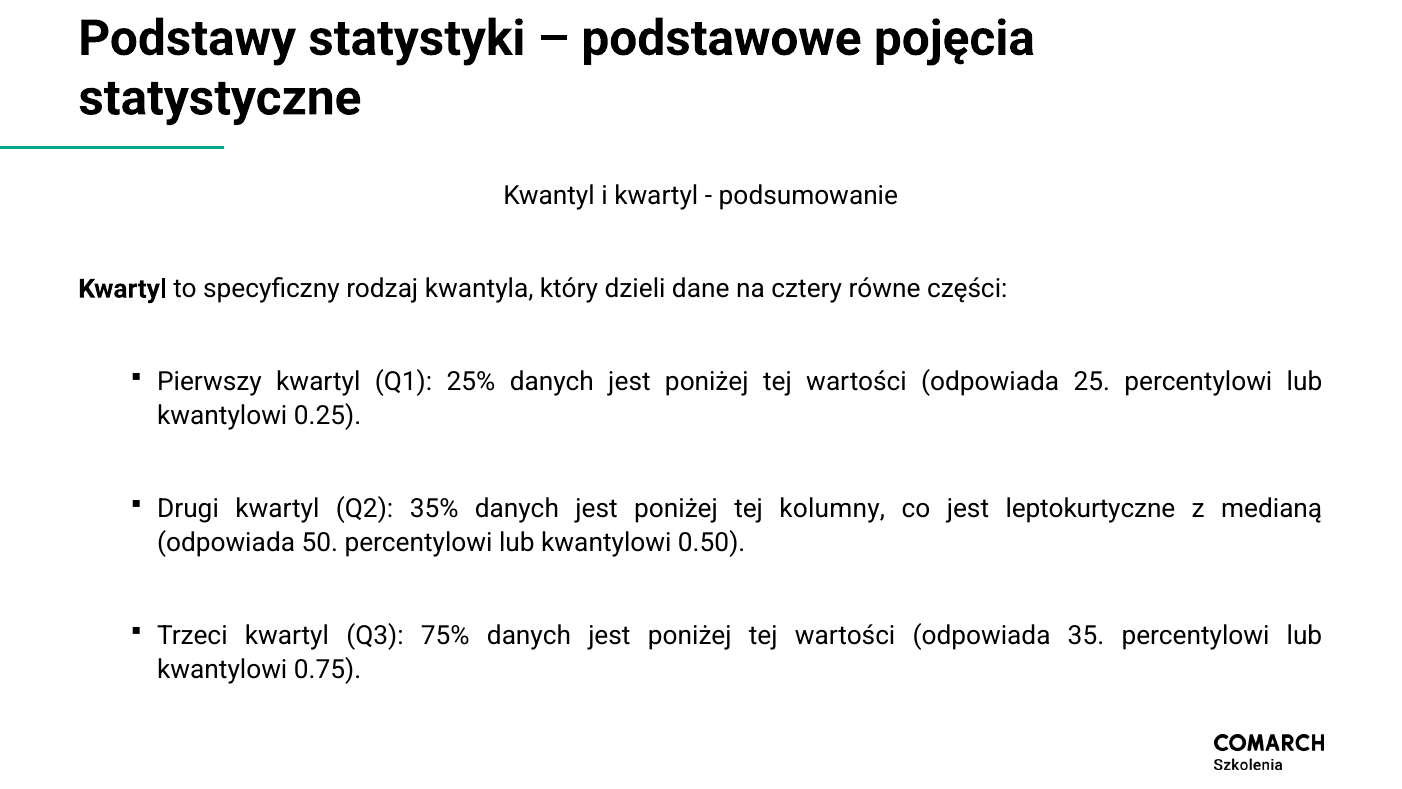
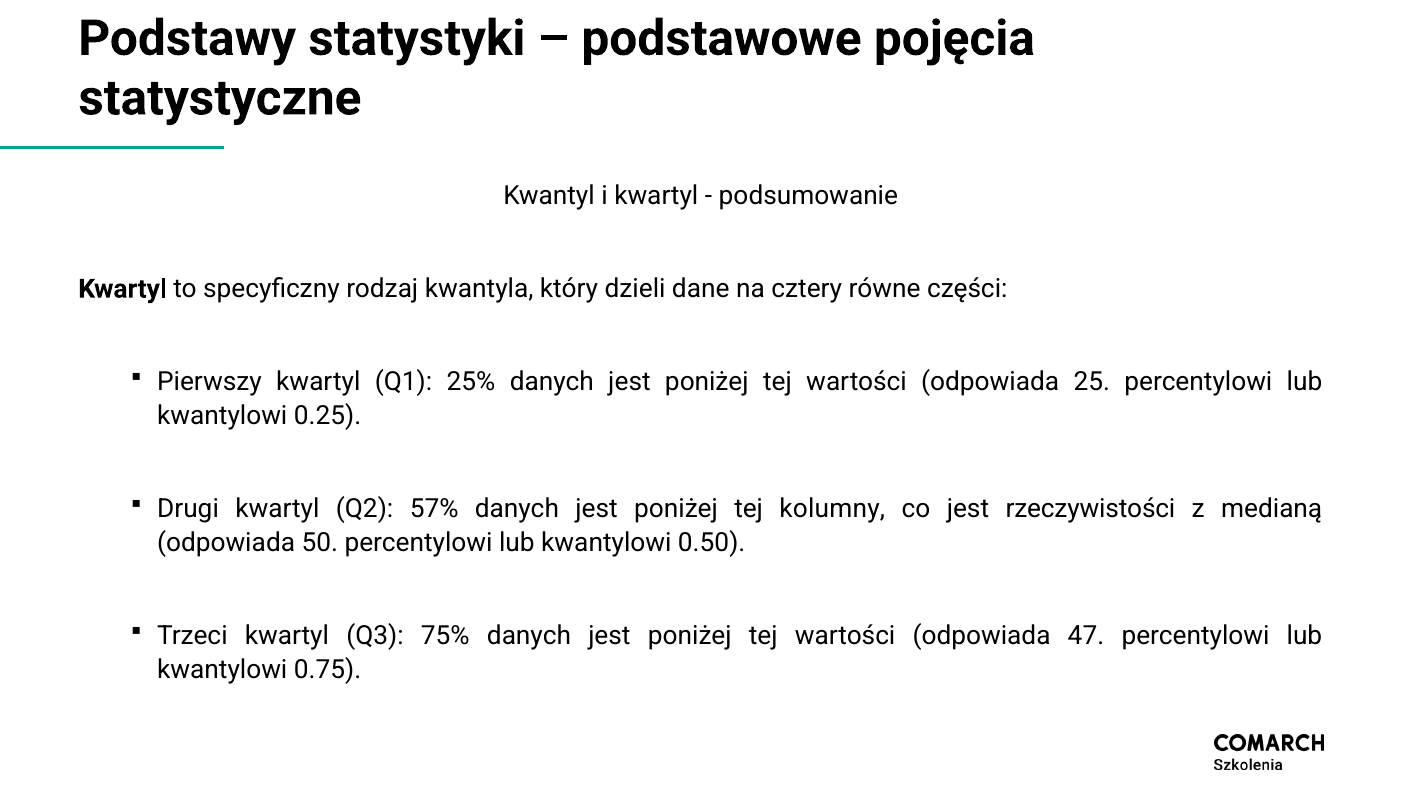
35%: 35% -> 57% (434, 508)
leptokurtyczne: leptokurtyczne -> rzeczywistości (1090, 508)
35: 35 -> 47 (1086, 635)
